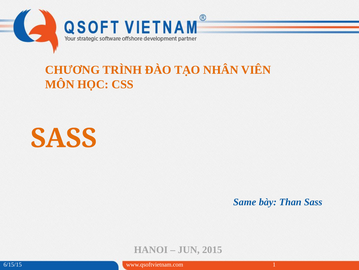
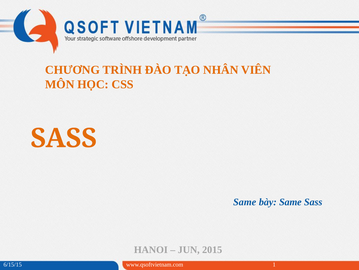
bày Than: Than -> Same (290, 202)
